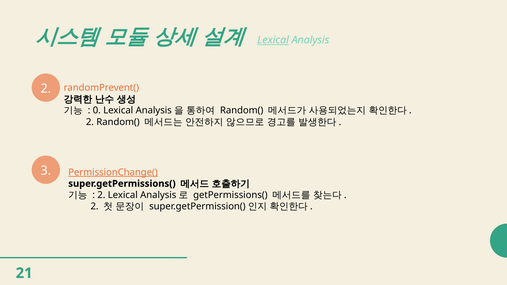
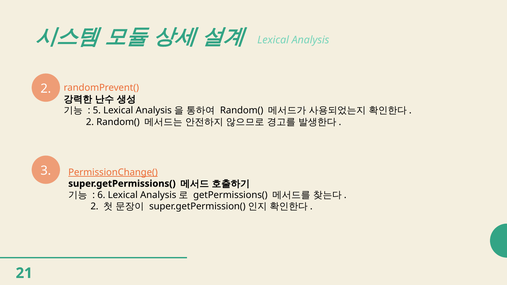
Lexical underline: present -> none (273, 40)
0: 0 -> 5 (97, 111)
2: 2 -> 6 (101, 195)
